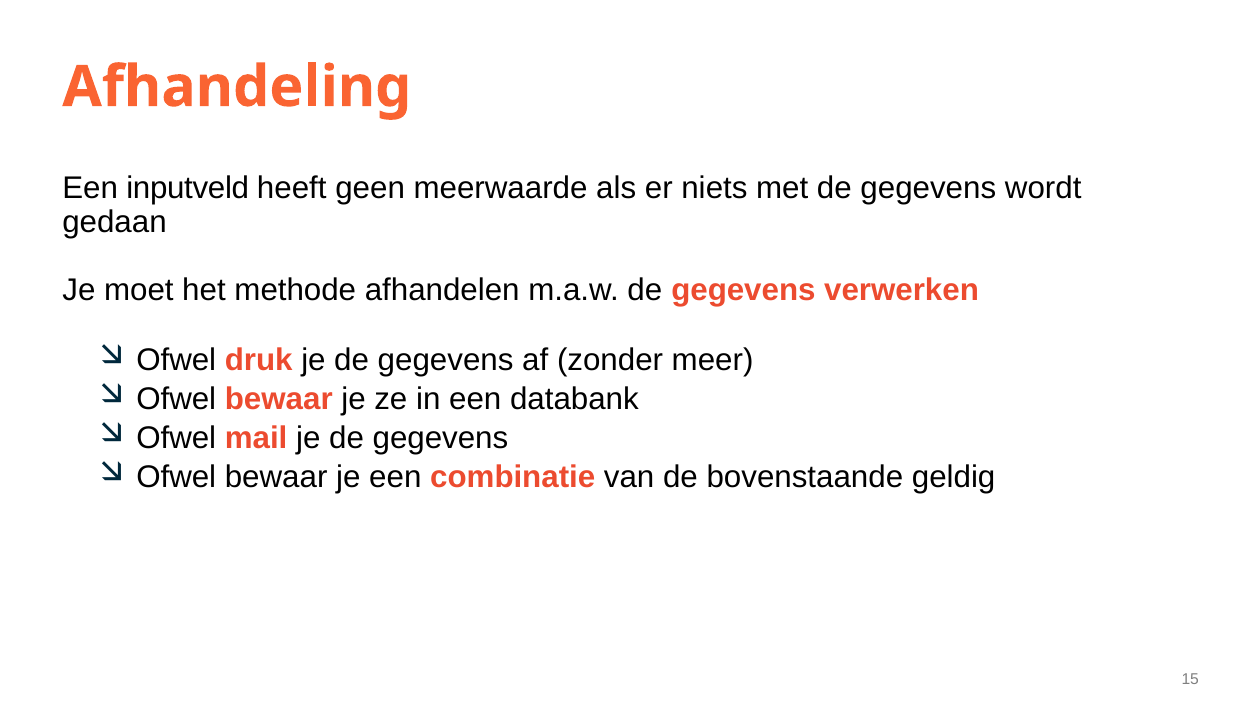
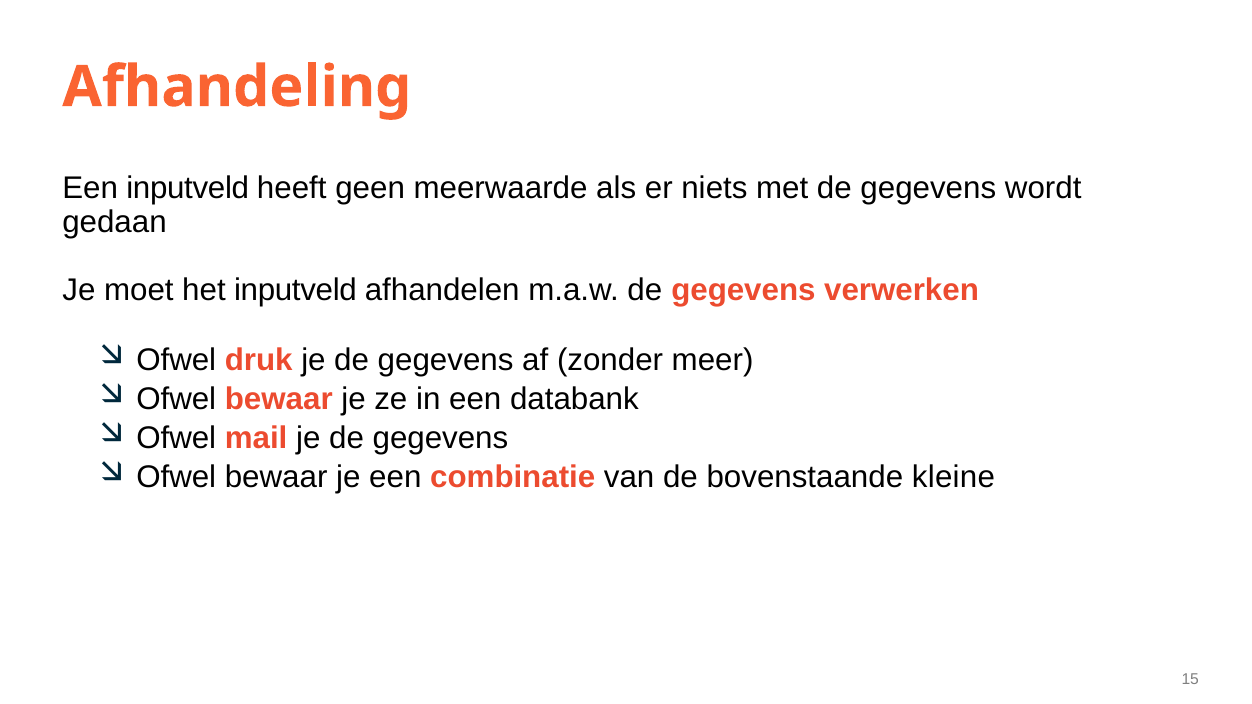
het methode: methode -> inputveld (295, 290)
geldig: geldig -> kleine (953, 477)
